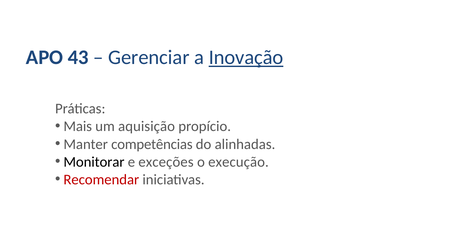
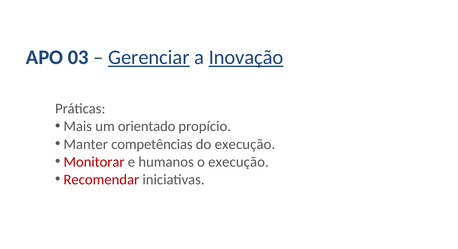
43: 43 -> 03 (78, 57)
Gerenciar underline: none -> present (149, 57)
aquisição: aquisição -> orientado (147, 126)
do alinhadas: alinhadas -> execução (245, 144)
Monitorar colour: black -> red (94, 161)
exceções: exceções -> humanos (166, 161)
